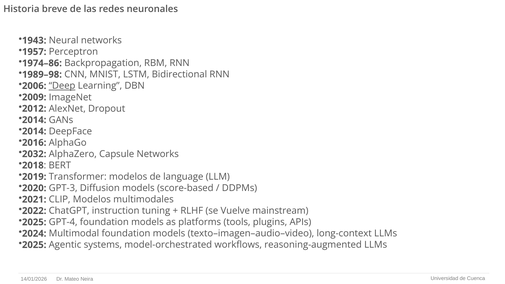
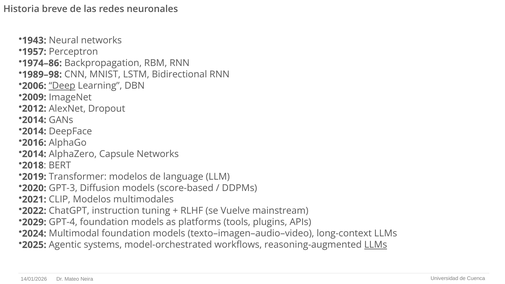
2032: 2032 -> 2014 (34, 154)
2025: 2025 -> 2029 (34, 222)
LLMs underline: none -> present (376, 245)
